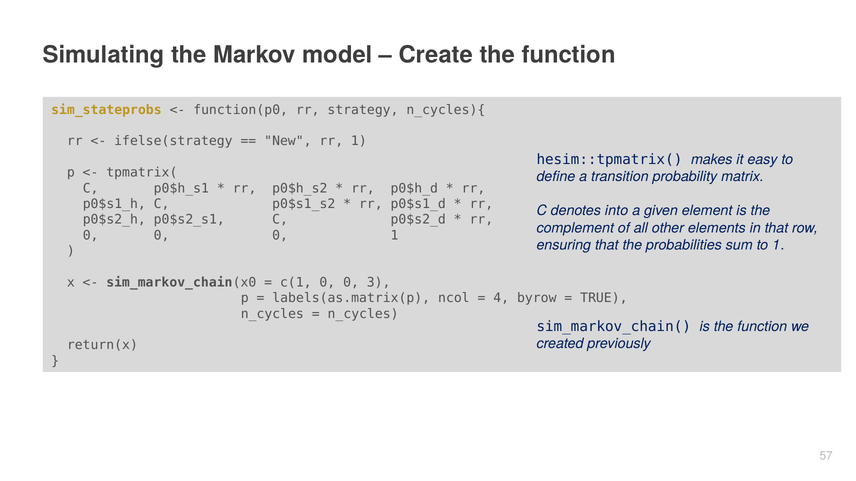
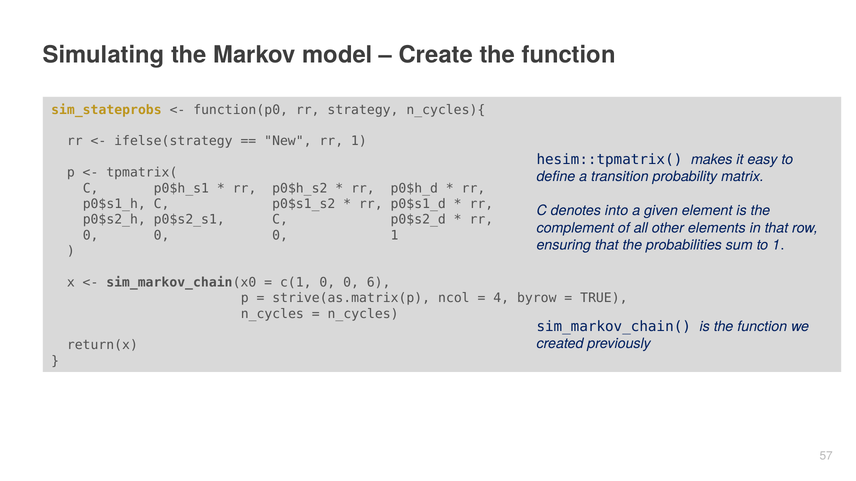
3: 3 -> 6 (379, 283)
labels(as.matrix(p: labels(as.matrix(p -> strive(as.matrix(p (351, 298)
